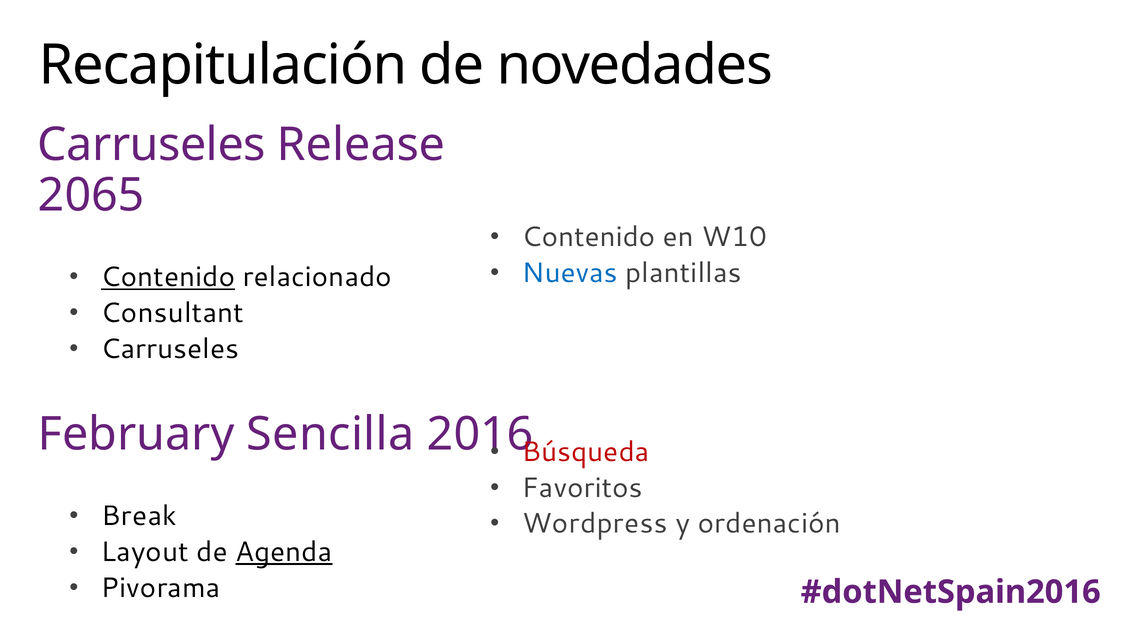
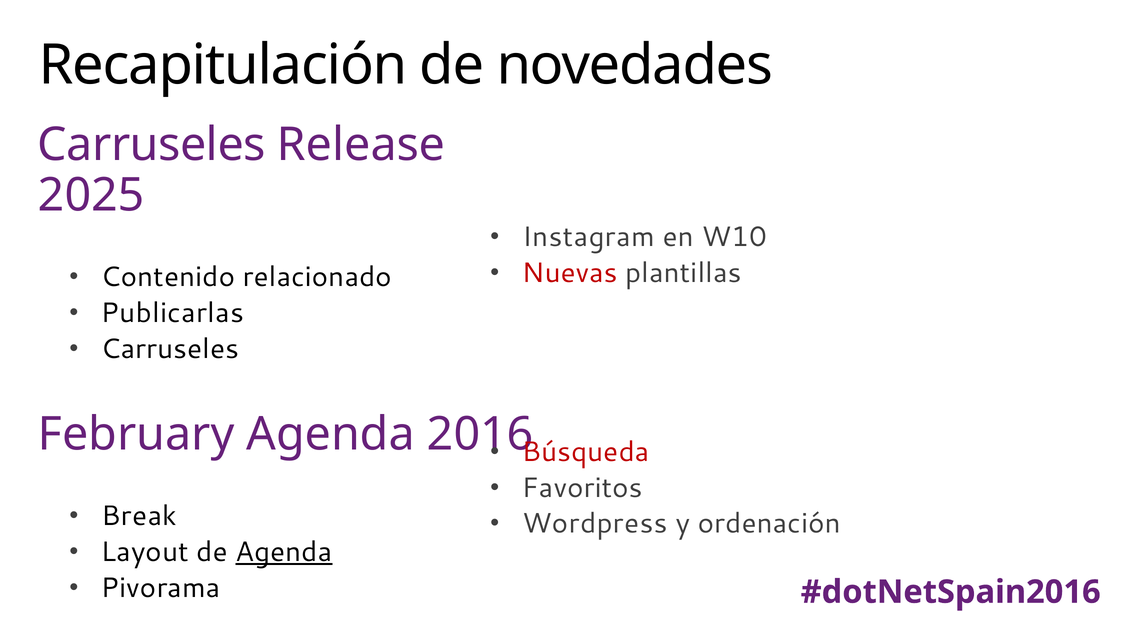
2065: 2065 -> 2025 (91, 195)
Contenido: Contenido -> Instagram (588, 237)
Nuevas colour: blue -> red (570, 273)
Contenido underline: present -> none (168, 277)
Consultant: Consultant -> Publicarlas (172, 313)
February Sencilla: Sencilla -> Agenda (331, 434)
